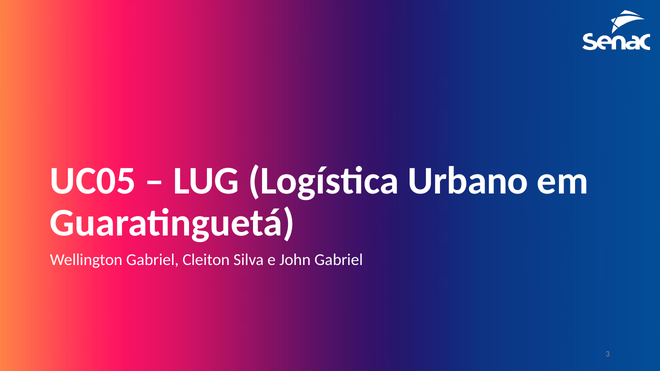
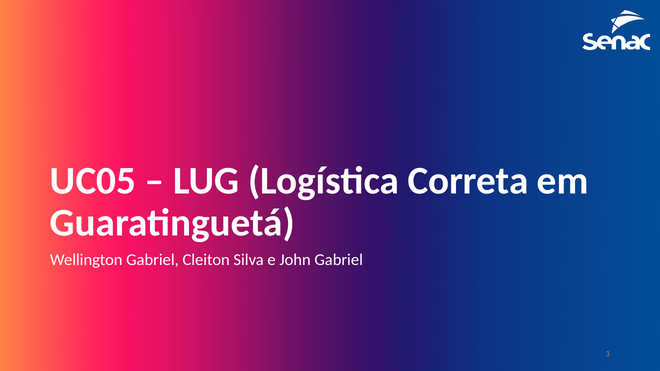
Urbano: Urbano -> Correta (468, 181)
